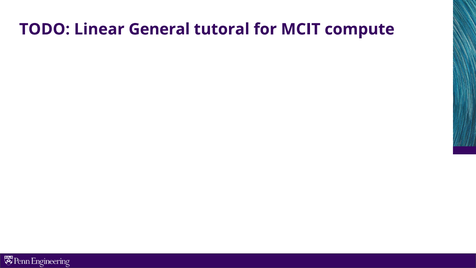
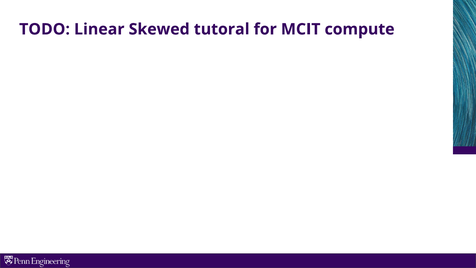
General: General -> Skewed (159, 29)
